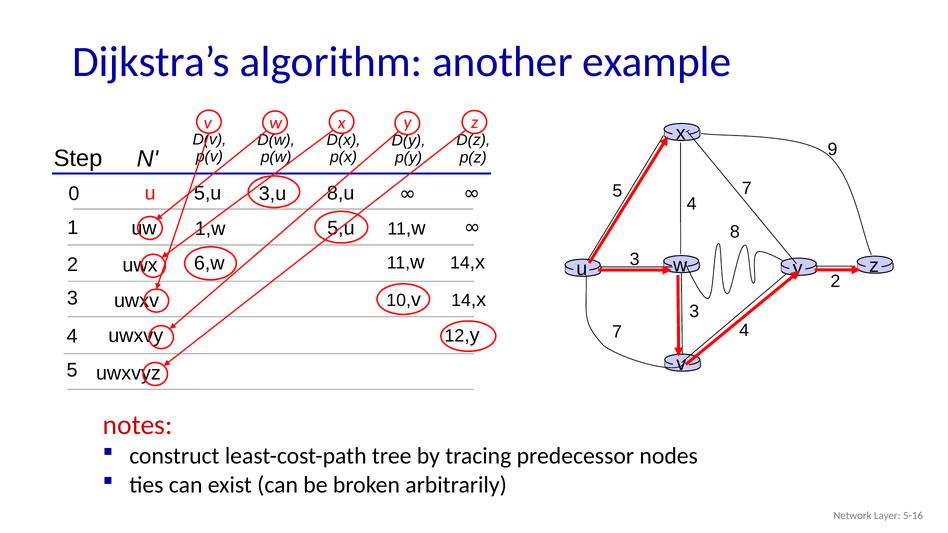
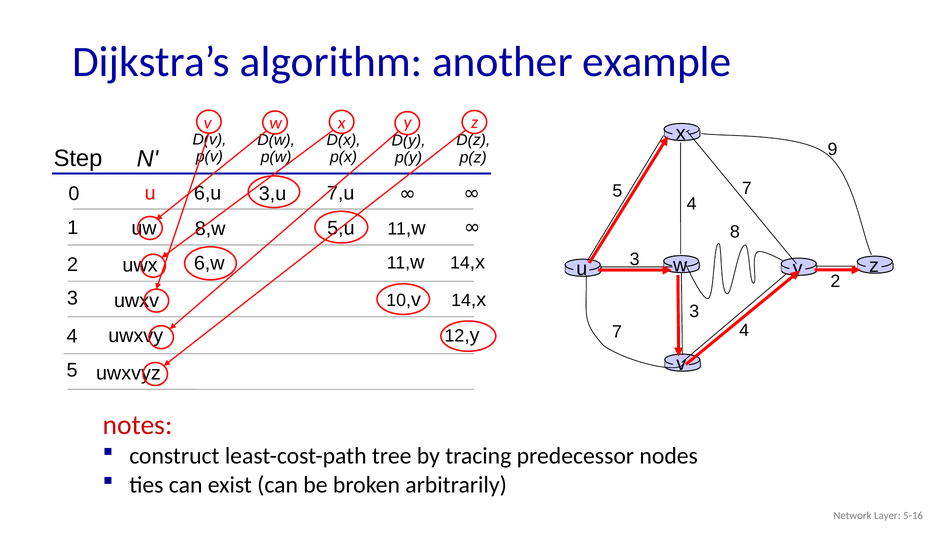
5,u: 5,u -> 6,u (208, 193)
8,u: 8,u -> 7,u (341, 193)
1,w: 1,w -> 8,w (210, 229)
